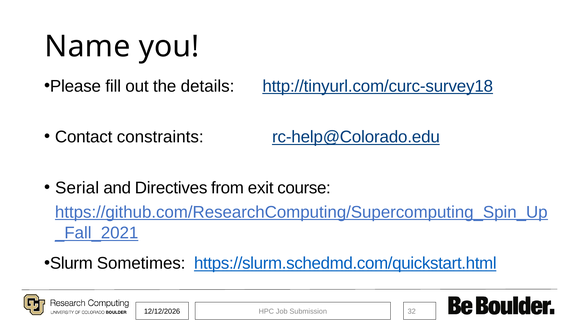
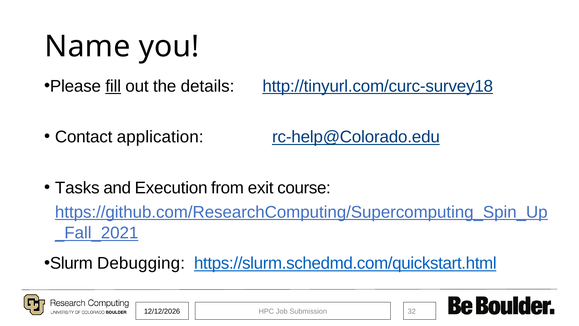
fill underline: none -> present (113, 86)
constraints: constraints -> application (160, 137)
Serial: Serial -> Tasks (77, 188)
Directives: Directives -> Execution (171, 188)
Sometimes: Sometimes -> Debugging (141, 263)
